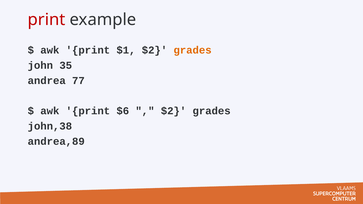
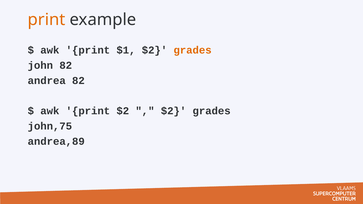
print colour: red -> orange (46, 20)
john 35: 35 -> 82 (66, 65)
andrea 77: 77 -> 82 (78, 81)
print $6: $6 -> $2 (123, 111)
john,38: john,38 -> john,75 (50, 126)
